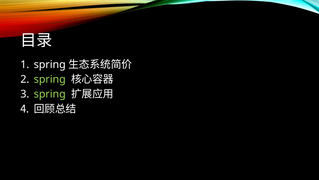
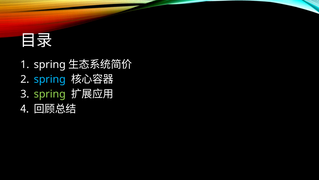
spring colour: light green -> light blue (50, 79)
